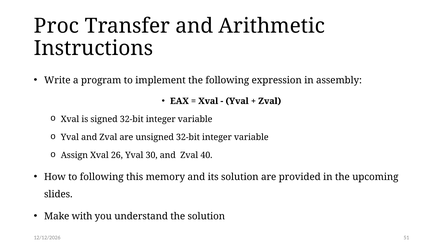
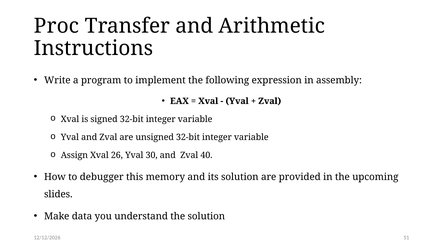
to following: following -> debugger (102, 177)
with: with -> data (82, 216)
